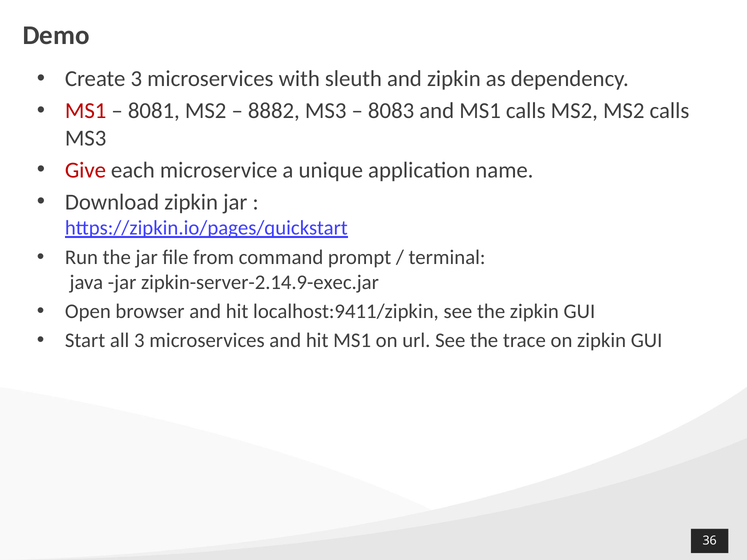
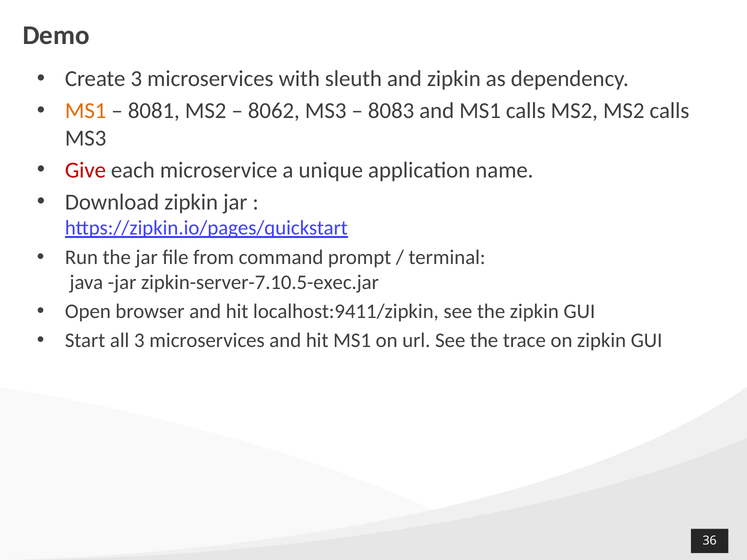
MS1 colour: red -> orange (86, 111)
8882: 8882 -> 8062 (274, 111)
zipkin-server-2.14.9-exec.jar: zipkin-server-2.14.9-exec.jar -> zipkin-server-7.10.5-exec.jar (260, 283)
